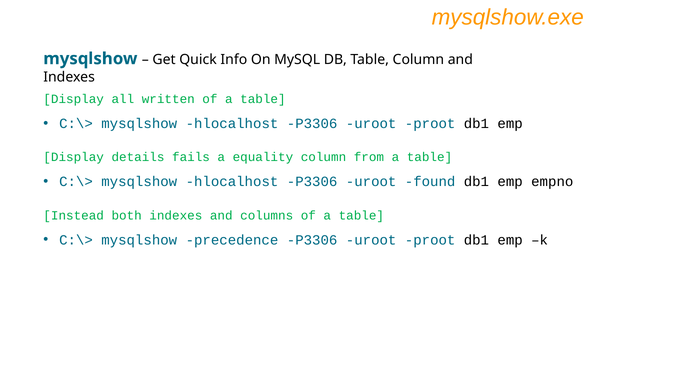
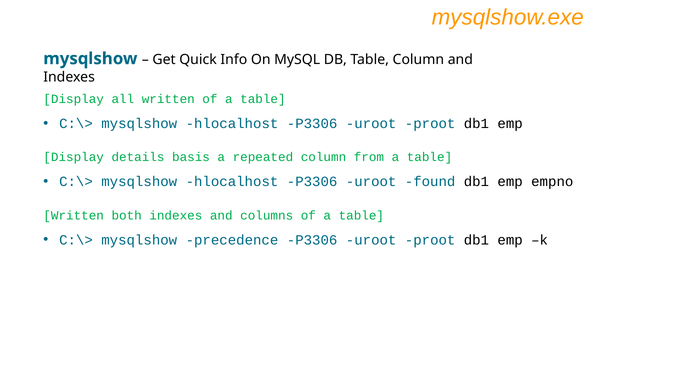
fails: fails -> basis (191, 157)
equality: equality -> repeated (263, 157)
Instead: Instead -> Written (74, 215)
